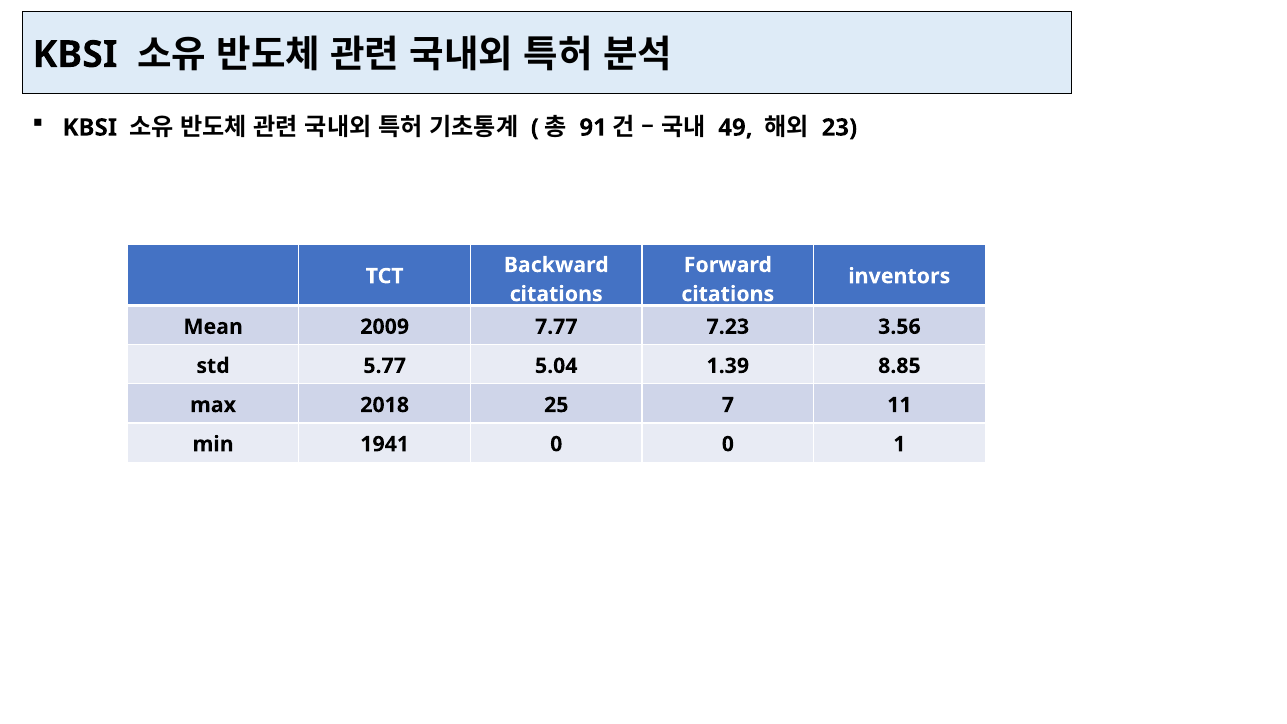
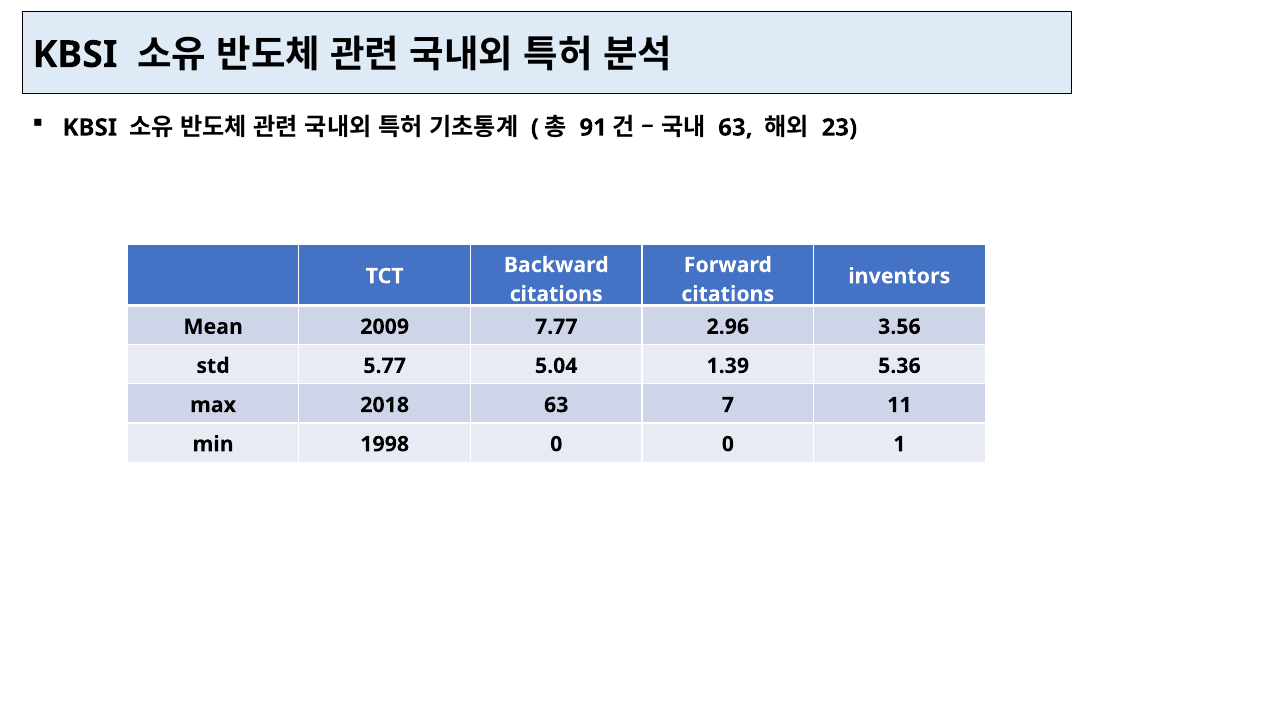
49: 49 -> 63 (735, 128)
7.23: 7.23 -> 2.96 (728, 327)
8.85: 8.85 -> 5.36 (899, 366)
2018 25: 25 -> 63 (556, 405)
1941: 1941 -> 1998 (385, 444)
